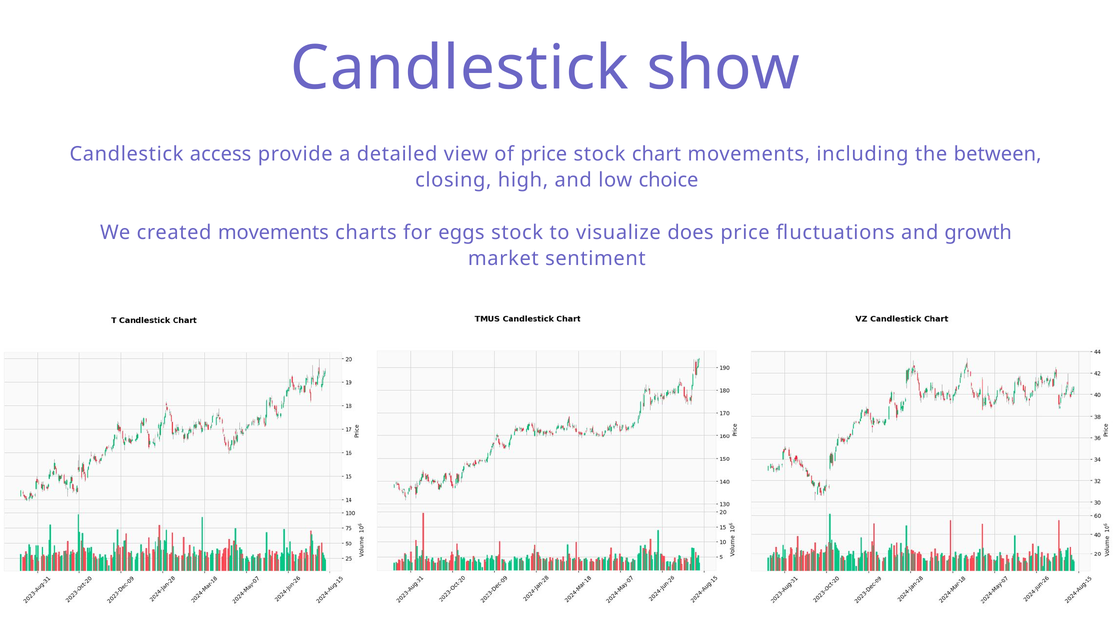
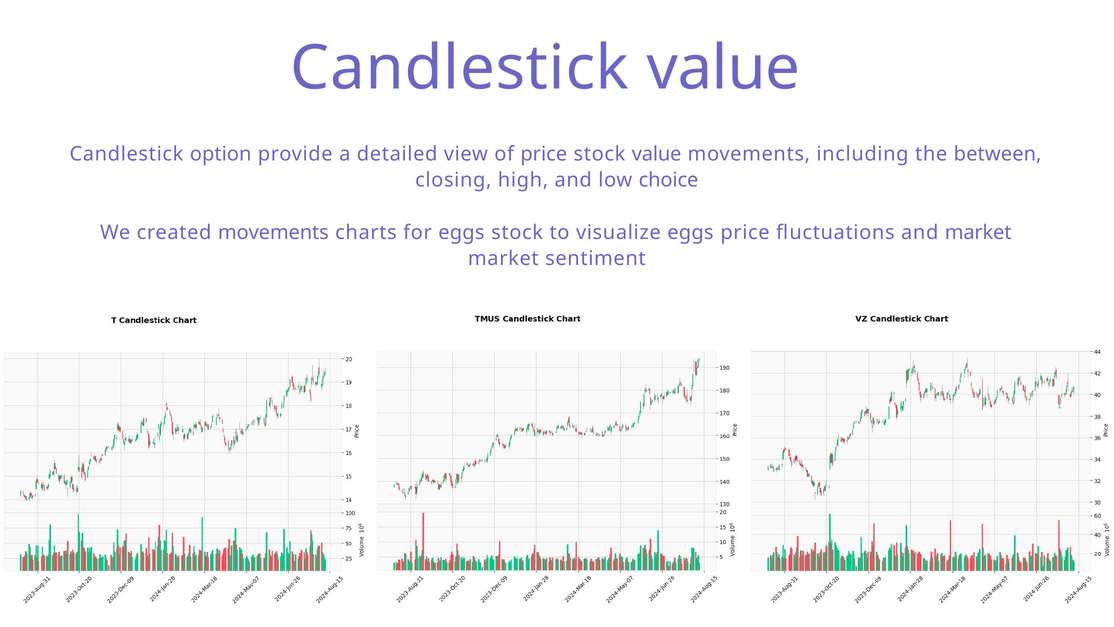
Candlestick show: show -> value (723, 68)
access: access -> option (221, 154)
stock chart: chart -> value (657, 154)
visualize does: does -> eggs (690, 232)
and growth: growth -> market (978, 232)
